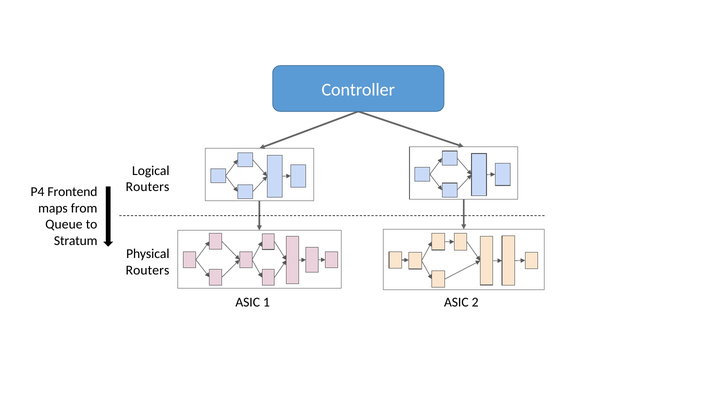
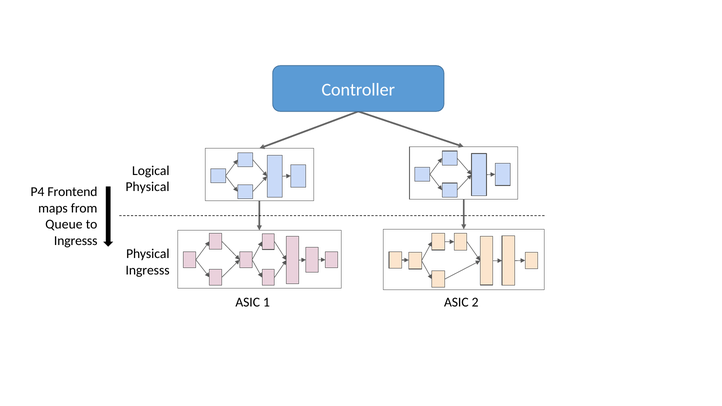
Routers: Routers -> Physical (148, 187)
Stratum: Stratum -> Ingresss (76, 241)
Routers: Routers -> Ingresss (148, 270)
